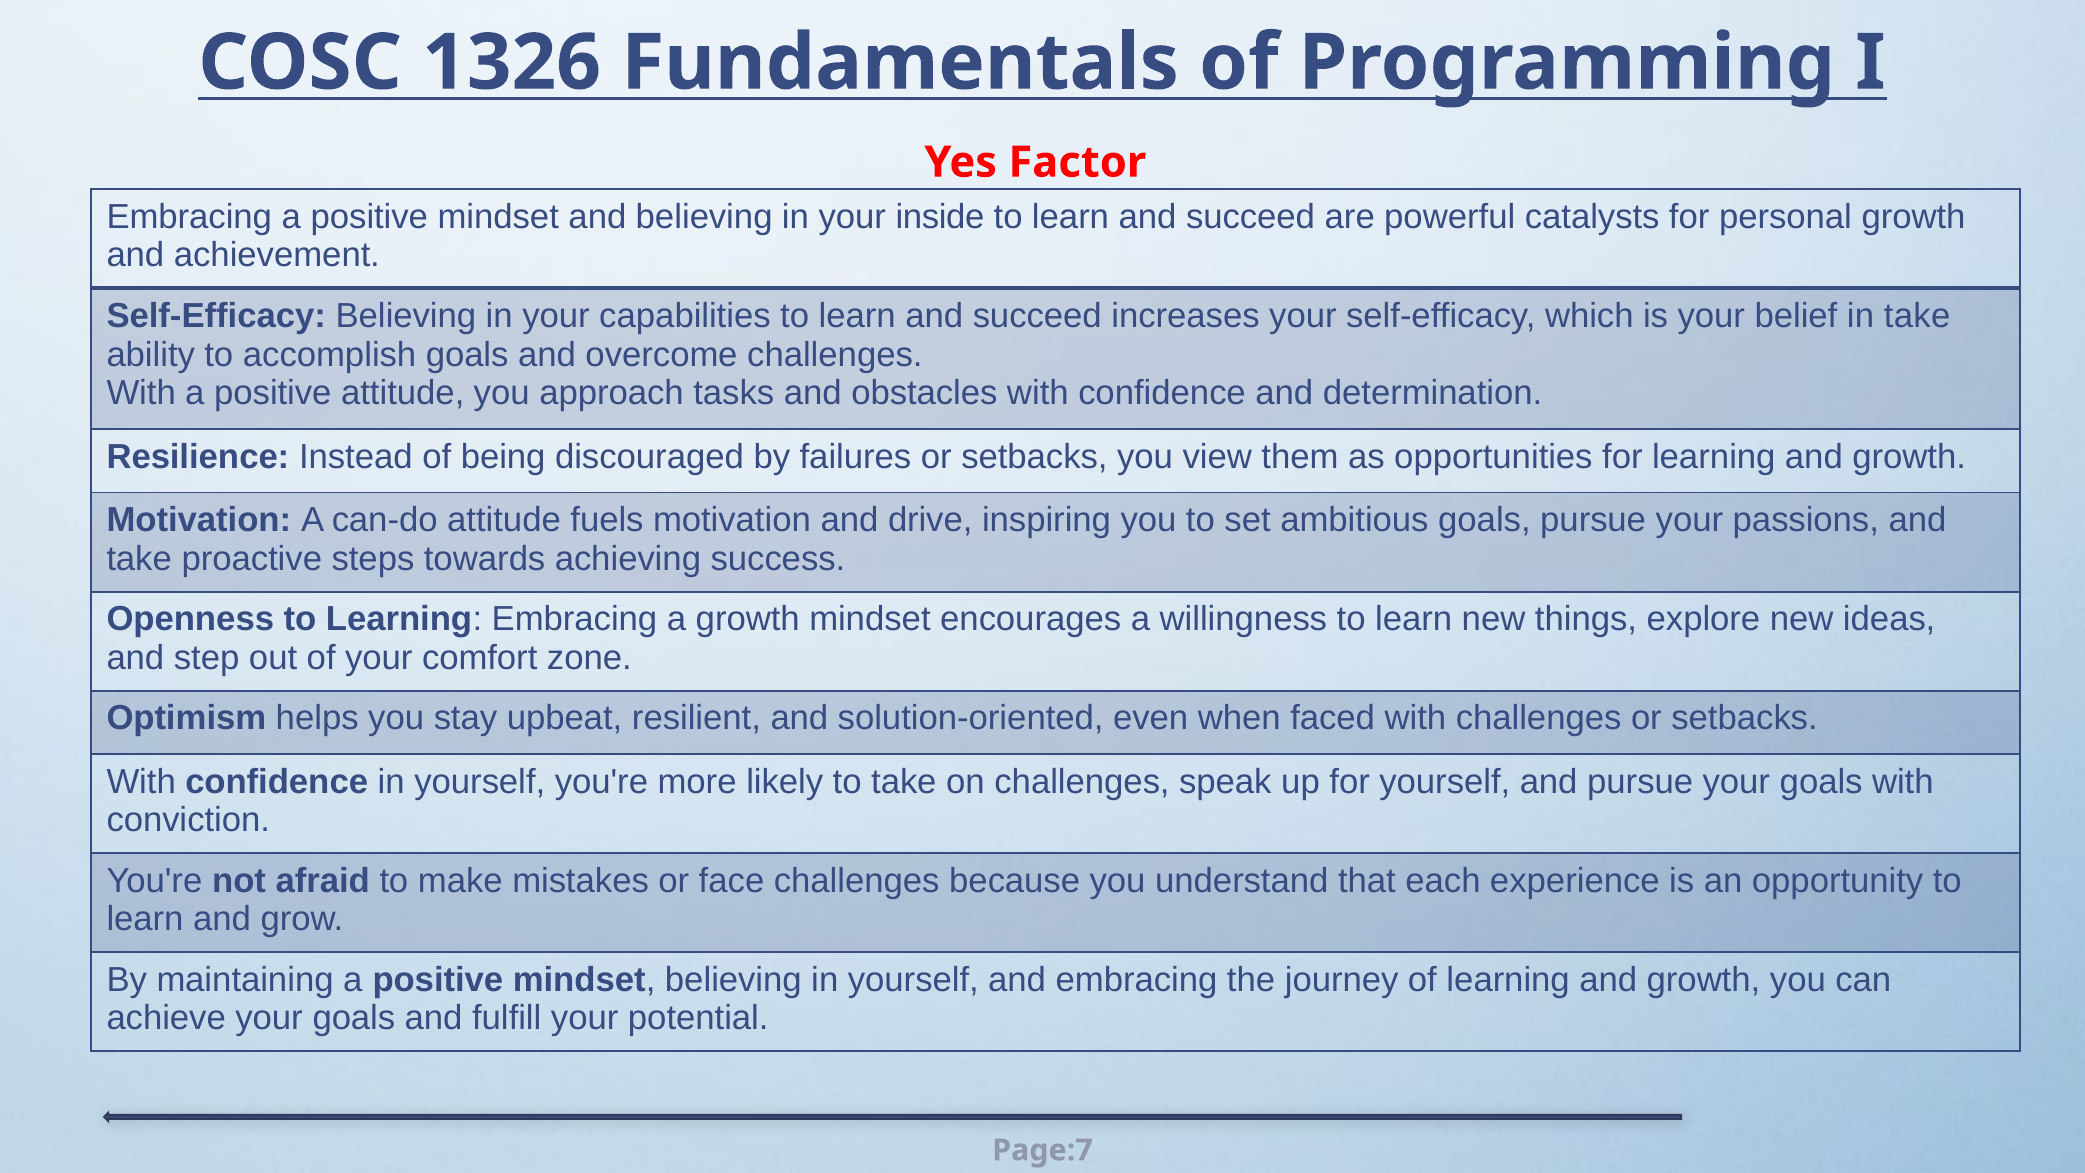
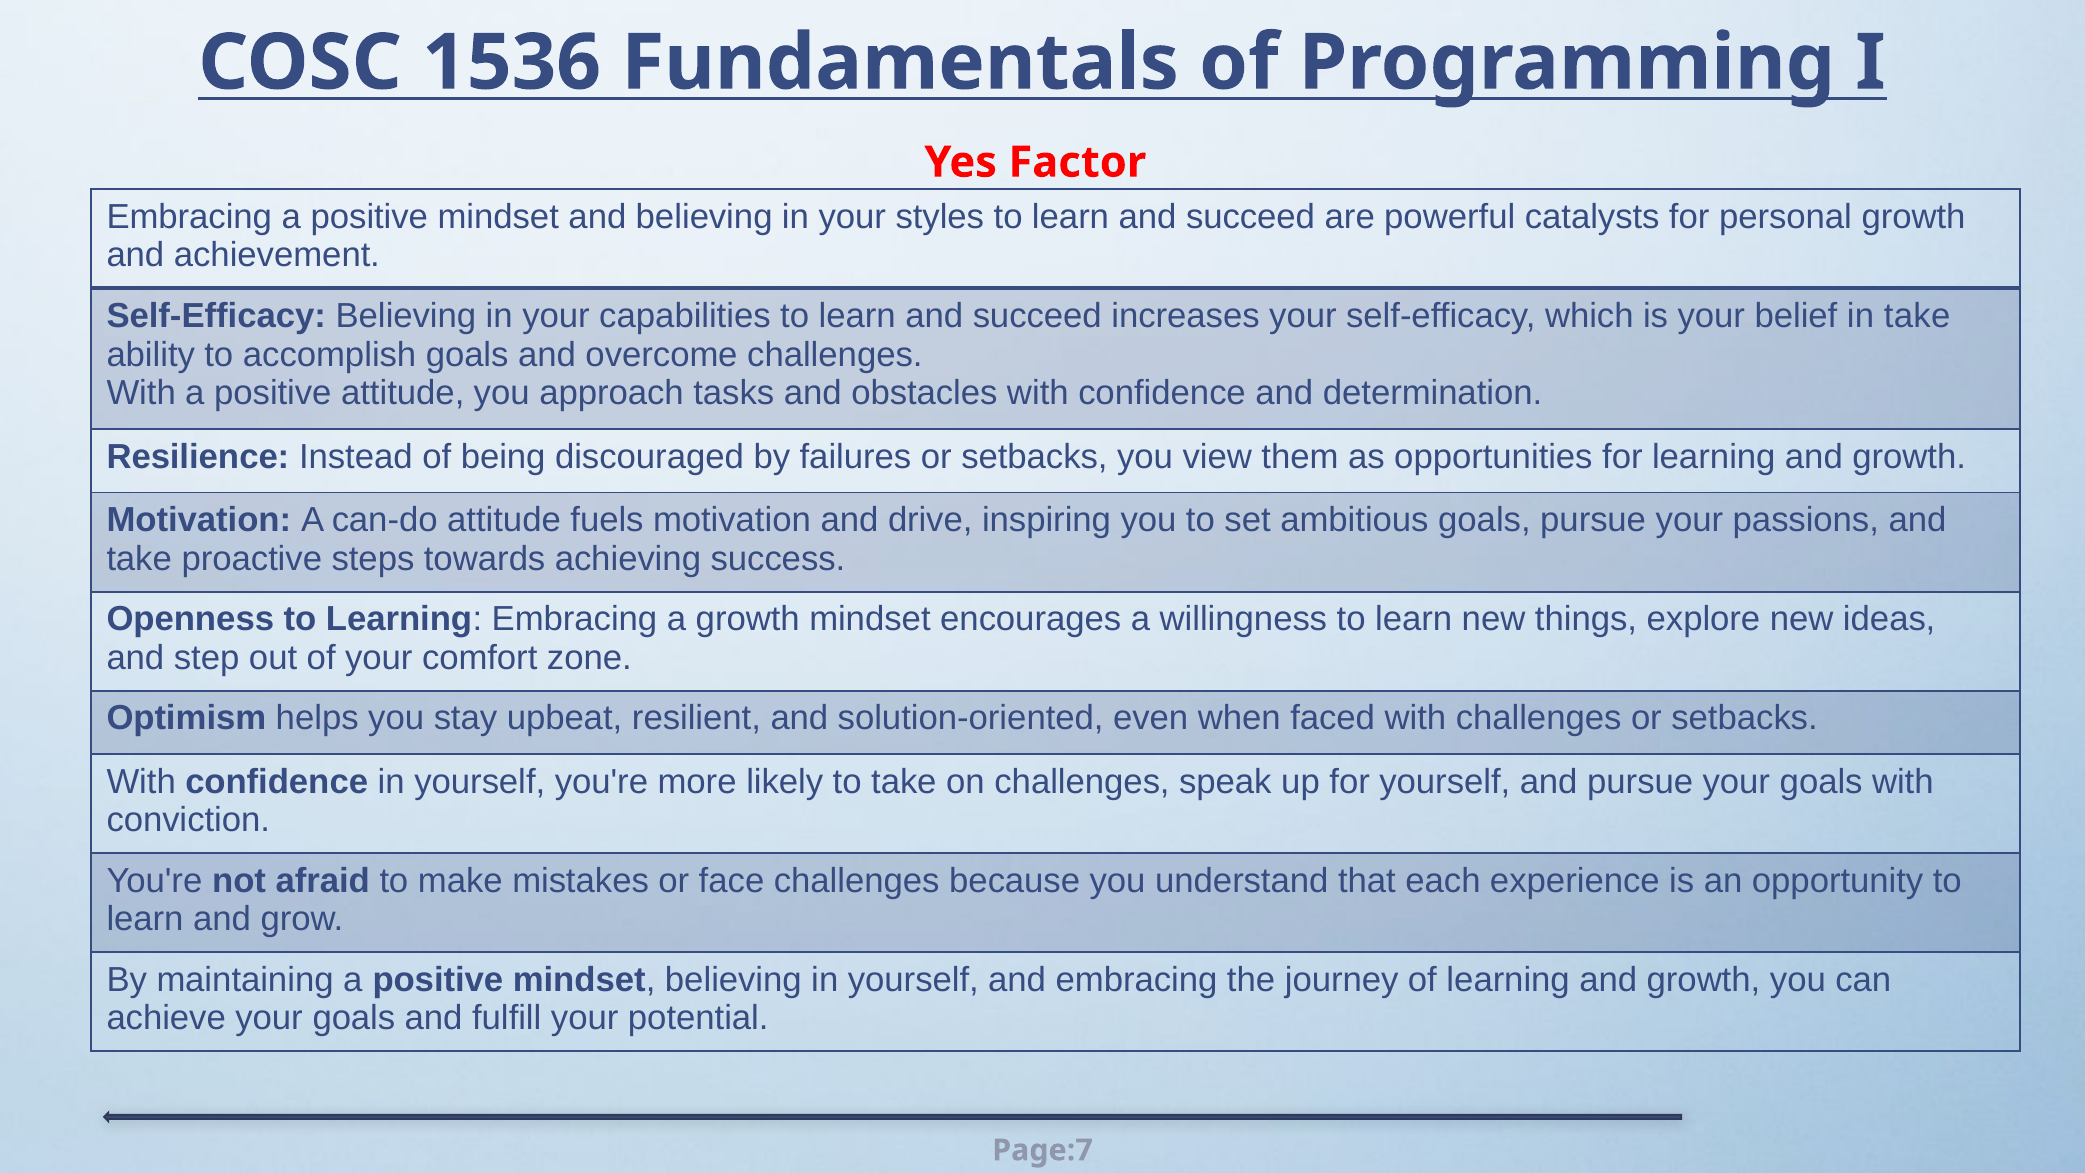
1326: 1326 -> 1536 (512, 63)
inside: inside -> styles (940, 217)
